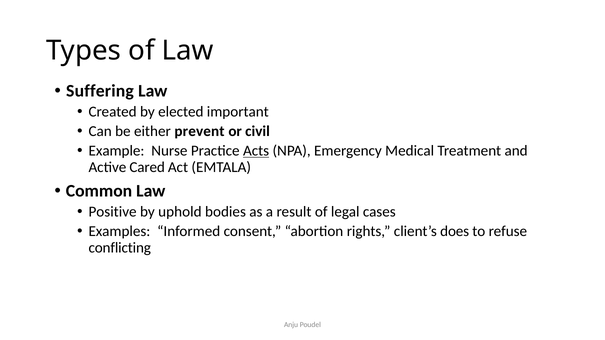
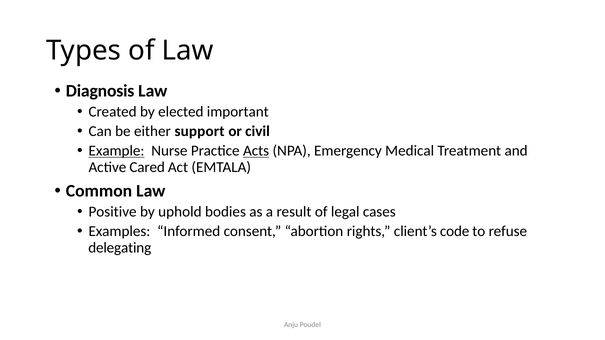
Suffering: Suffering -> Diagnosis (100, 91)
prevent: prevent -> support (200, 131)
Example underline: none -> present (117, 151)
does: does -> code (455, 232)
conflicting: conflicting -> delegating (120, 248)
